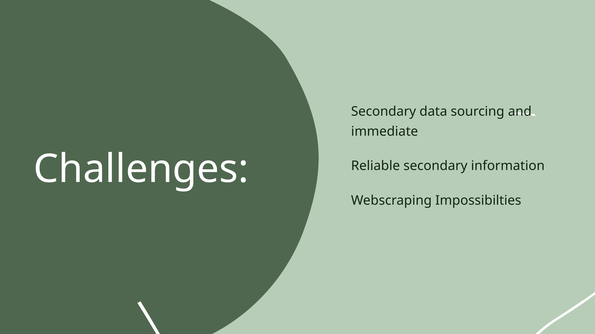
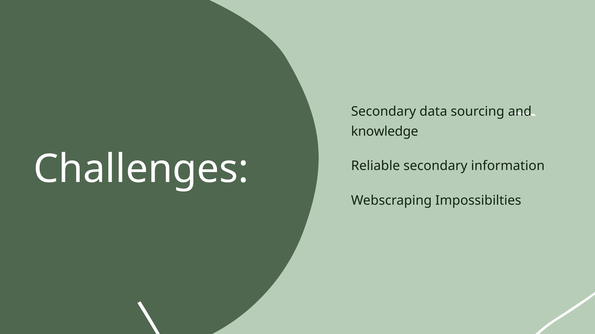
immediate: immediate -> knowledge (385, 132)
